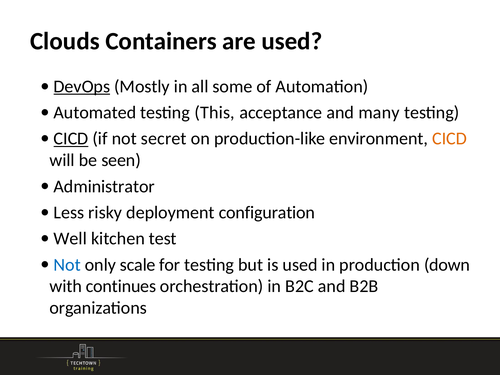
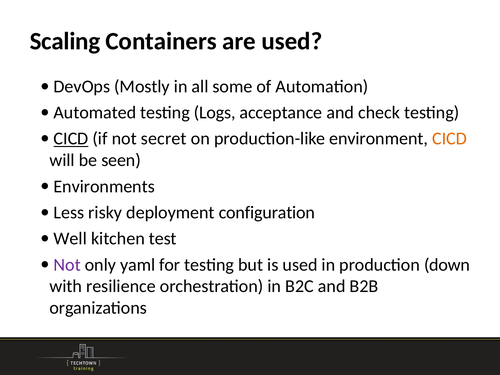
Clouds: Clouds -> Scaling (65, 41)
DevOps underline: present -> none (82, 86)
This: This -> Logs (215, 113)
many: many -> check (379, 113)
Administrator: Administrator -> Environments (104, 186)
Not colour: blue -> purple (67, 265)
scale: scale -> yaml (138, 265)
continues: continues -> resilience (121, 286)
